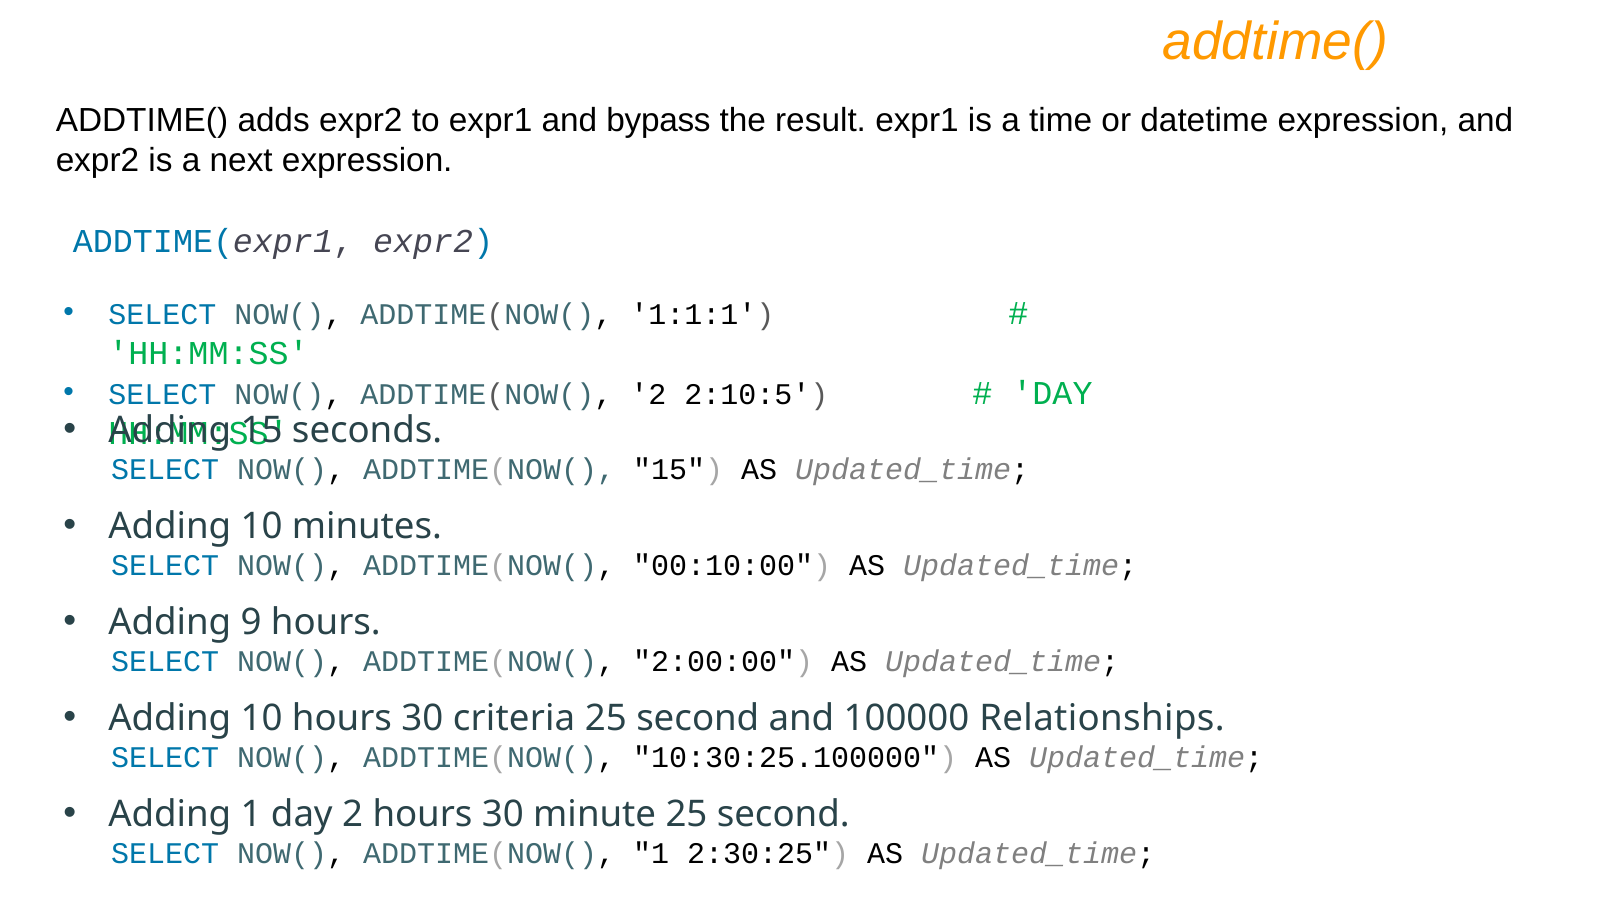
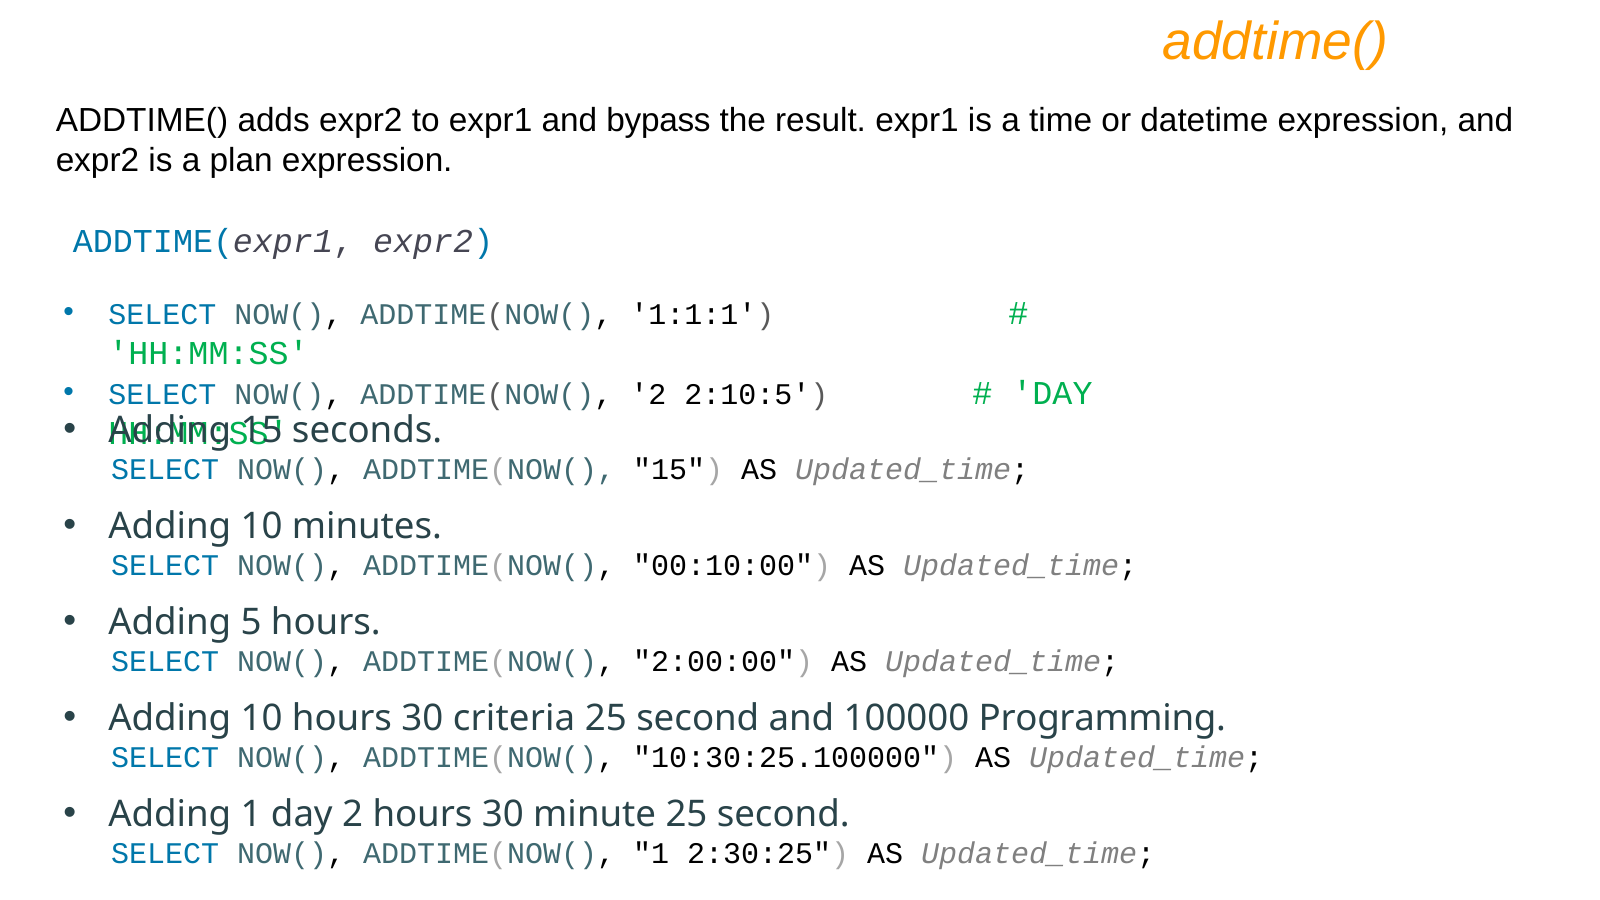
next: next -> plan (241, 160)
9: 9 -> 5 (251, 622)
Relationships: Relationships -> Programming (1102, 718)
